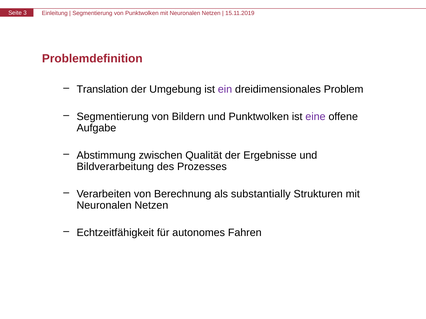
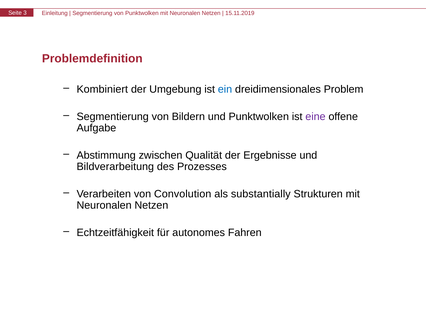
Translation: Translation -> Kombiniert (102, 89)
ein colour: purple -> blue (225, 89)
Berechnung: Berechnung -> Convolution (183, 194)
